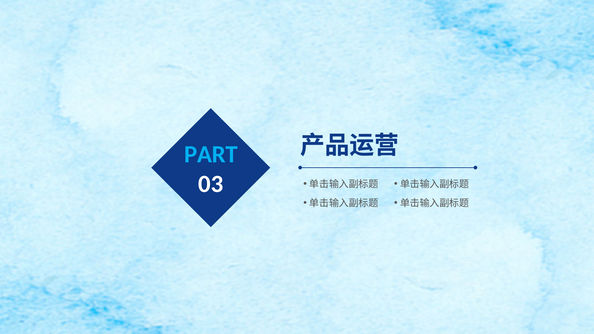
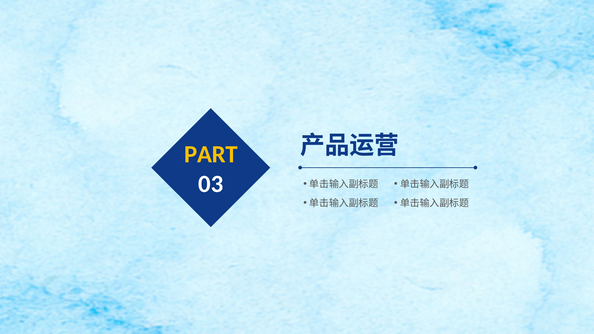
PART colour: light blue -> yellow (211, 154)
